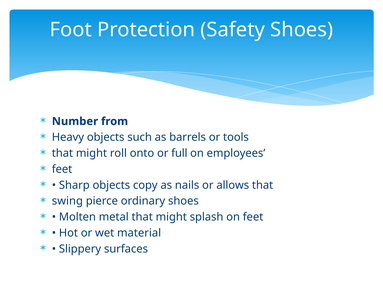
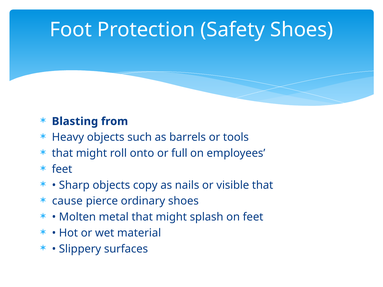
Number: Number -> Blasting (75, 121)
allows: allows -> visible (233, 185)
swing: swing -> cause (67, 201)
